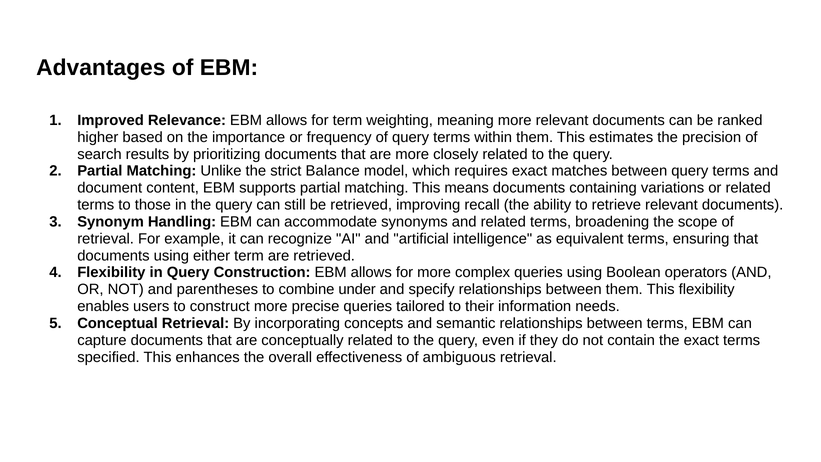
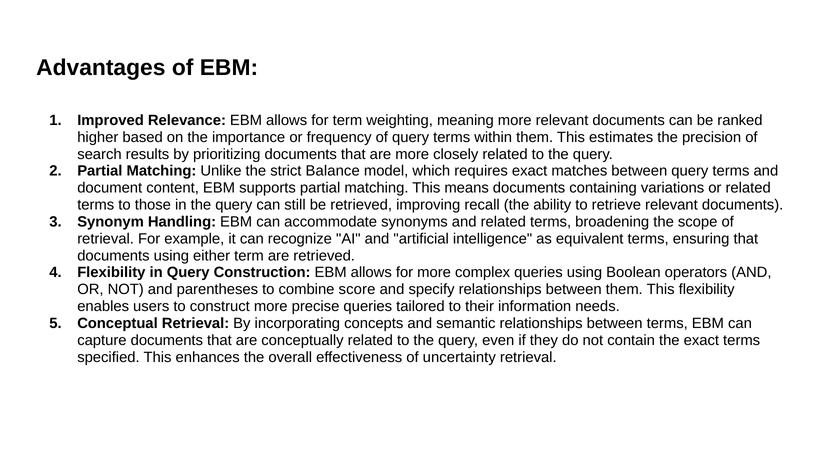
under: under -> score (357, 289)
ambiguous: ambiguous -> uncertainty (459, 357)
